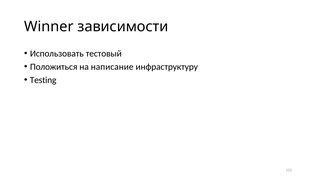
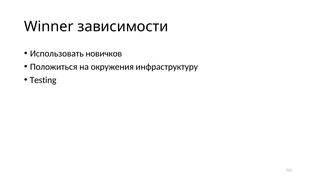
тестовый: тестовый -> новичков (104, 53)
написание: написание -> окружения (112, 67)
